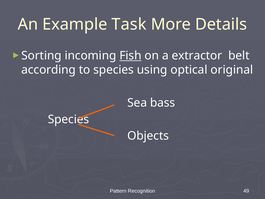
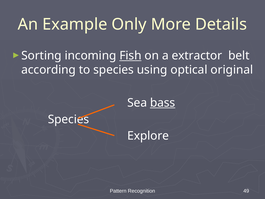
Task: Task -> Only (129, 24)
bass underline: none -> present (163, 103)
Objects: Objects -> Explore (148, 136)
